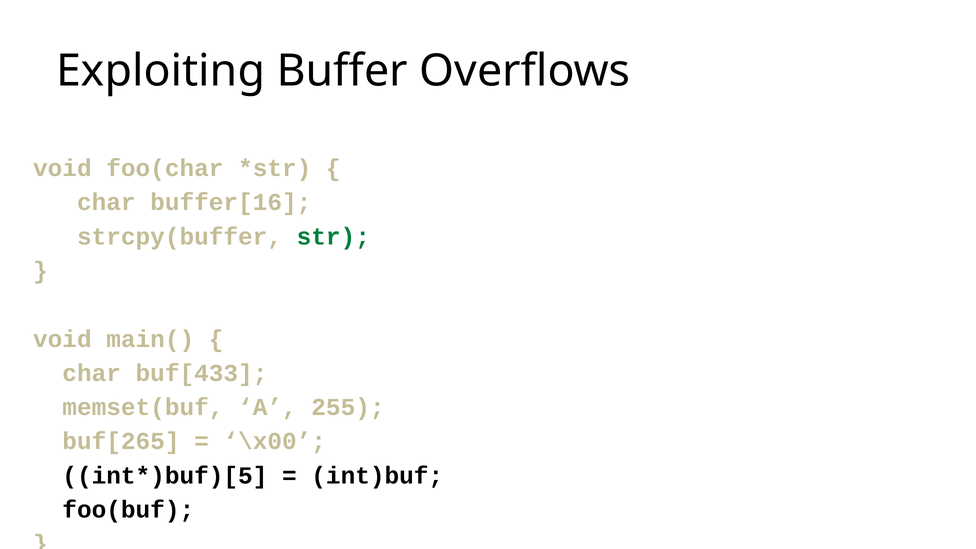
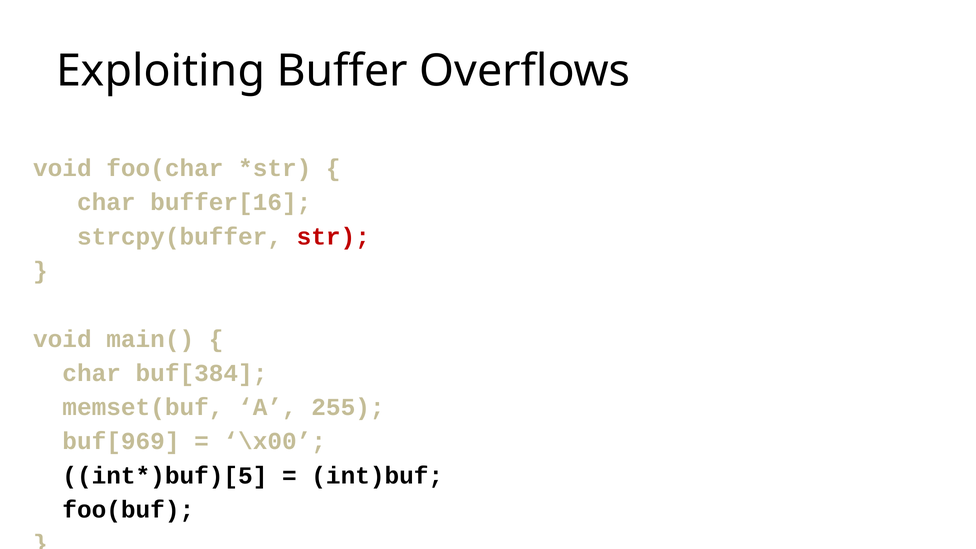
str colour: green -> red (333, 237)
buf[433: buf[433 -> buf[384 (201, 373)
buf[265: buf[265 -> buf[969 (121, 441)
